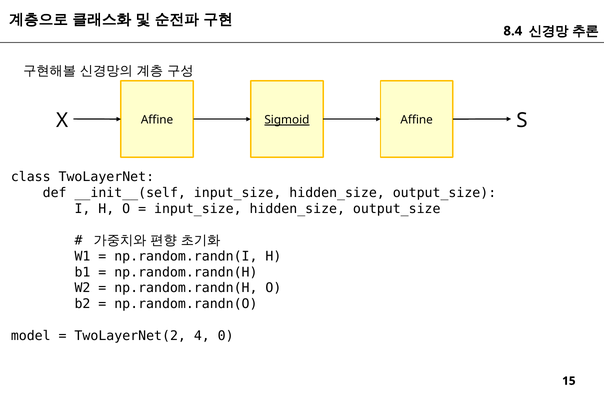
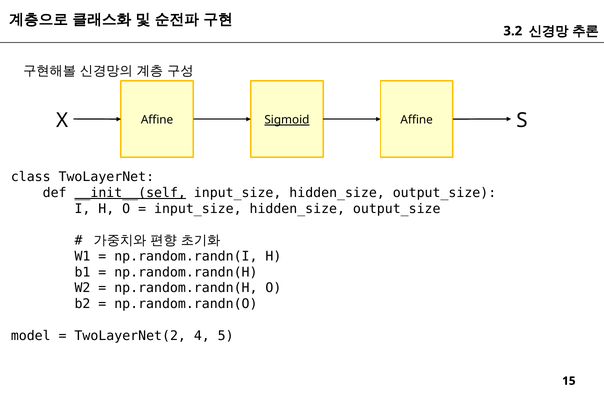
8.4: 8.4 -> 3.2 (513, 31)
__init__(self underline: none -> present (130, 193)
0: 0 -> 5 (226, 335)
